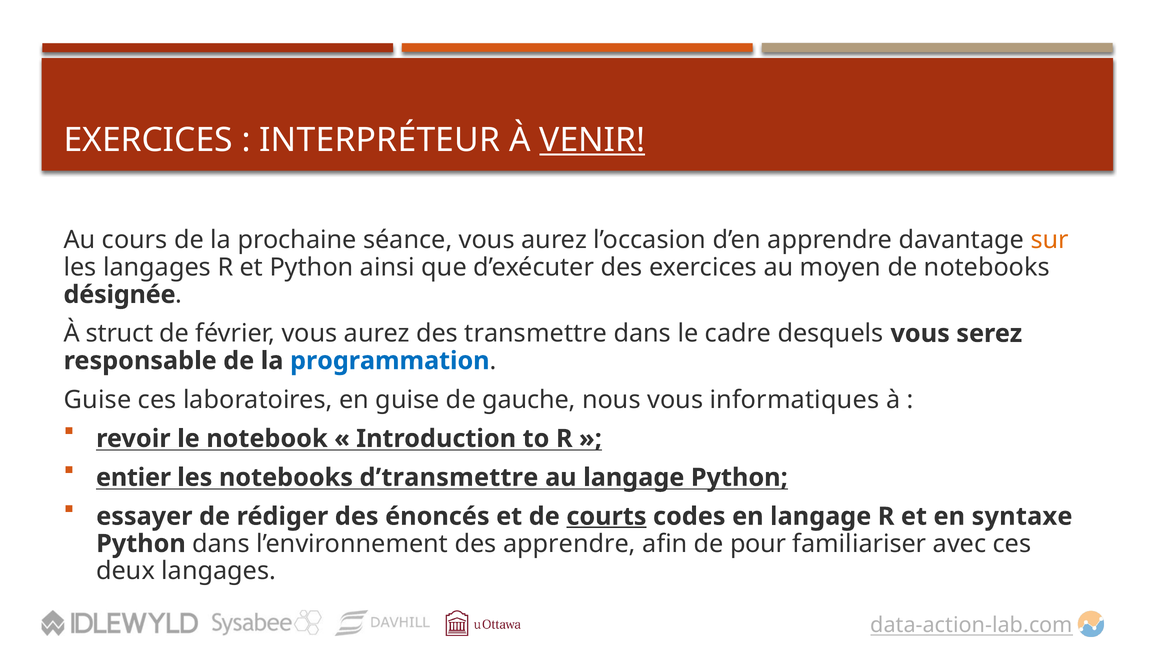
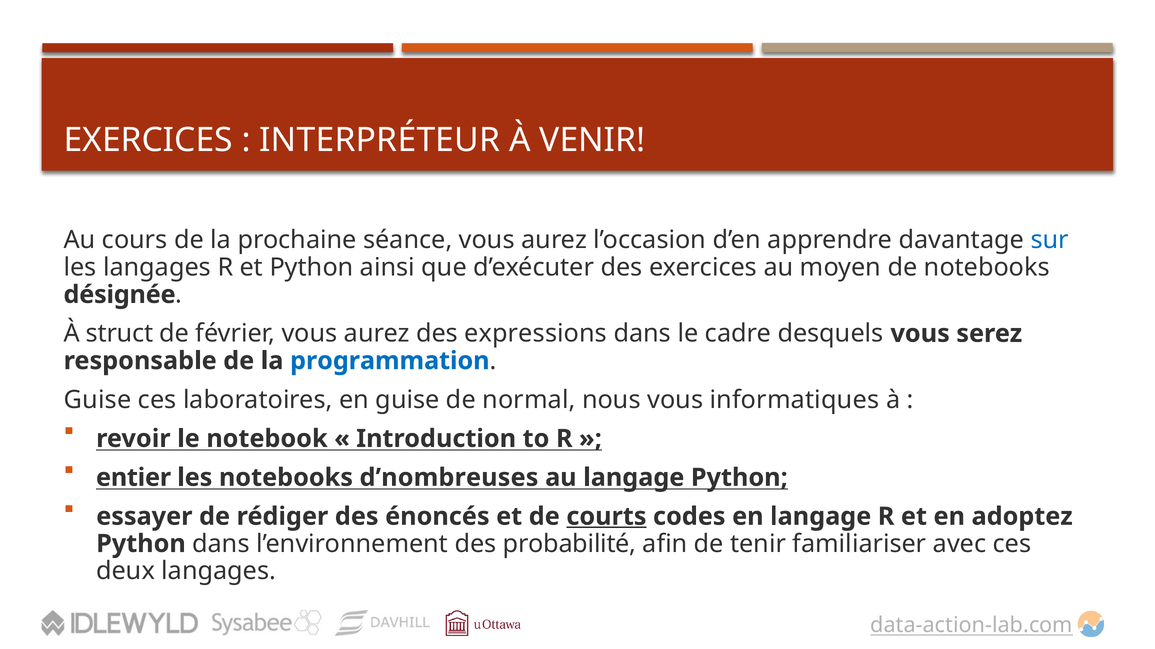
VENIR underline: present -> none (592, 140)
sur colour: orange -> blue (1050, 240)
transmettre: transmettre -> expressions (536, 334)
gauche: gauche -> normal (529, 400)
d’transmettre: d’transmettre -> d’nombreuses (449, 478)
syntaxe: syntaxe -> adoptez (1022, 517)
des apprendre: apprendre -> probabilité (569, 544)
pour: pour -> tenir (758, 544)
